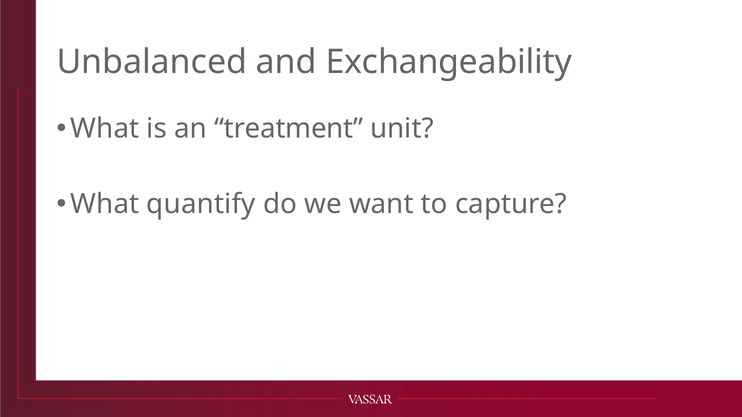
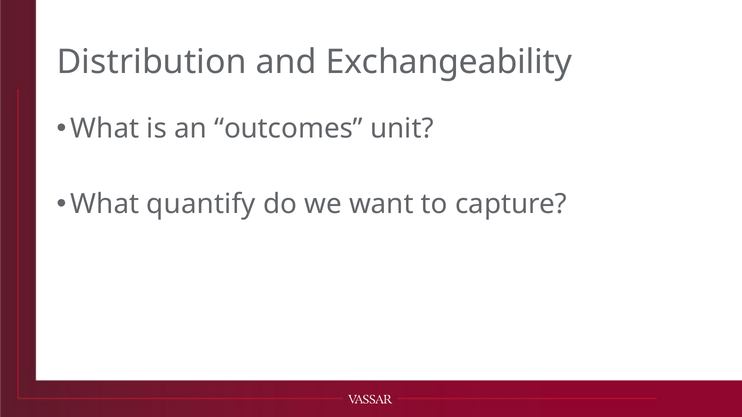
Unbalanced: Unbalanced -> Distribution (152, 62)
treatment: treatment -> outcomes (289, 129)
